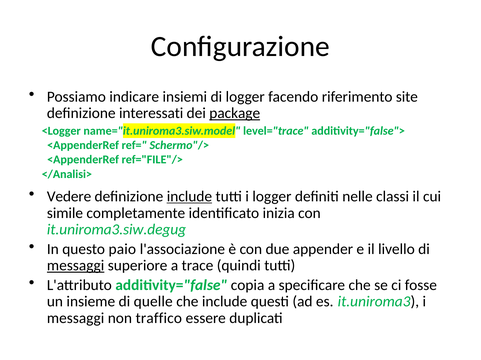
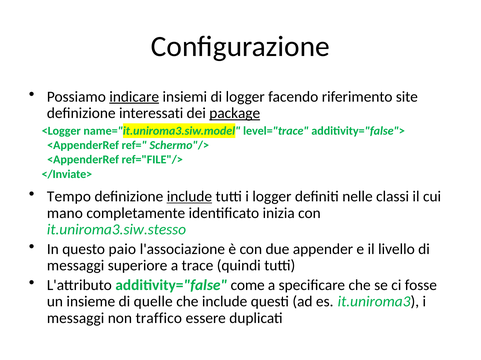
indicare underline: none -> present (134, 97)
</Analisi>: </Analisi> -> </Inviate> (67, 174)
Vedere: Vedere -> Tempo (69, 197)
simile: simile -> mano (65, 213)
it.uniroma3.siw.degug: it.uniroma3.siw.degug -> it.uniroma3.siw.stesso (116, 230)
messaggi underline: present -> none (76, 266)
copia: copia -> come (248, 286)
